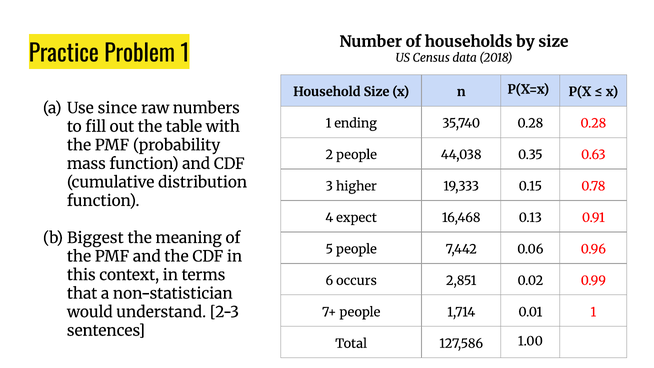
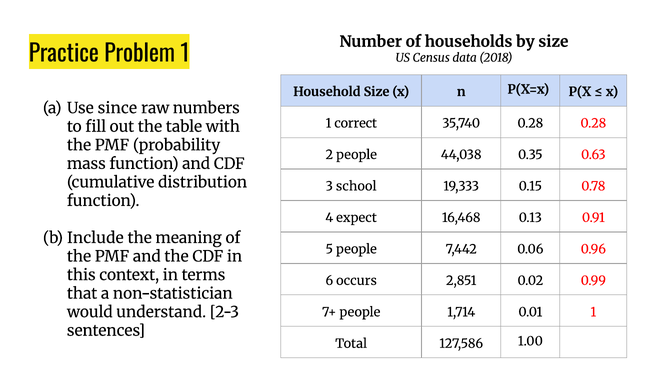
ending: ending -> correct (356, 123)
higher: higher -> school (356, 186)
Biggest: Biggest -> Include (95, 238)
